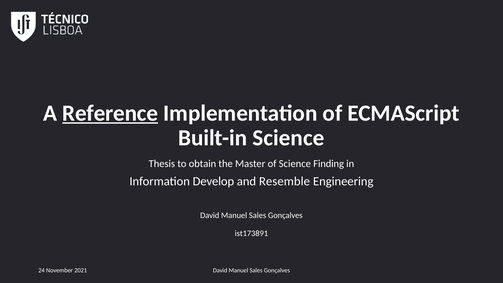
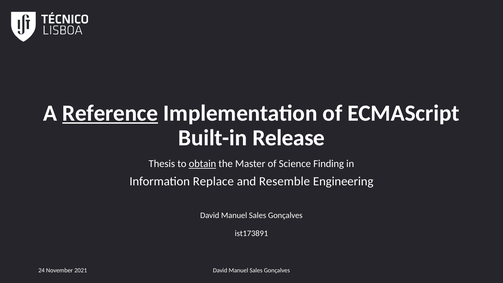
Built-in Science: Science -> Release (289, 138)
obtain underline: none -> present (202, 164)
Develop: Develop -> Replace (213, 181)
